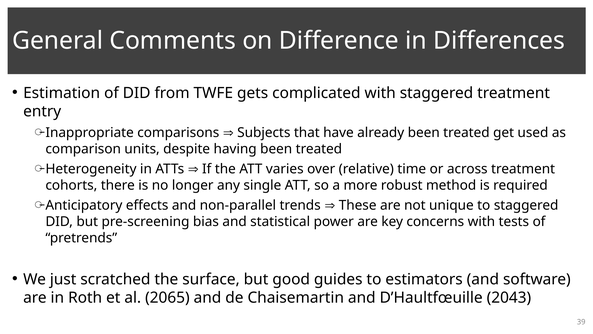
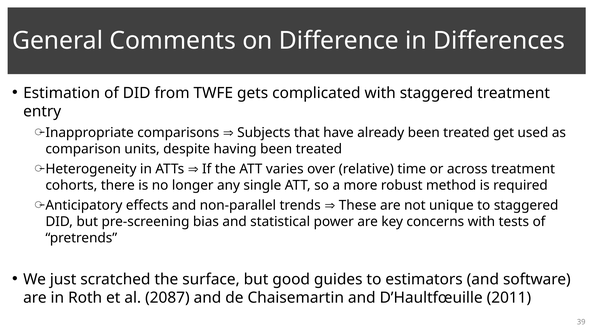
2065: 2065 -> 2087 (167, 297)
2043: 2043 -> 2011 (509, 297)
